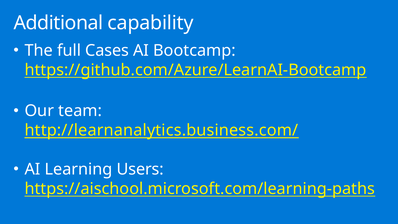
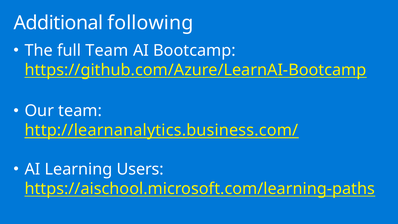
capability: capability -> following (150, 23)
full Cases: Cases -> Team (107, 50)
